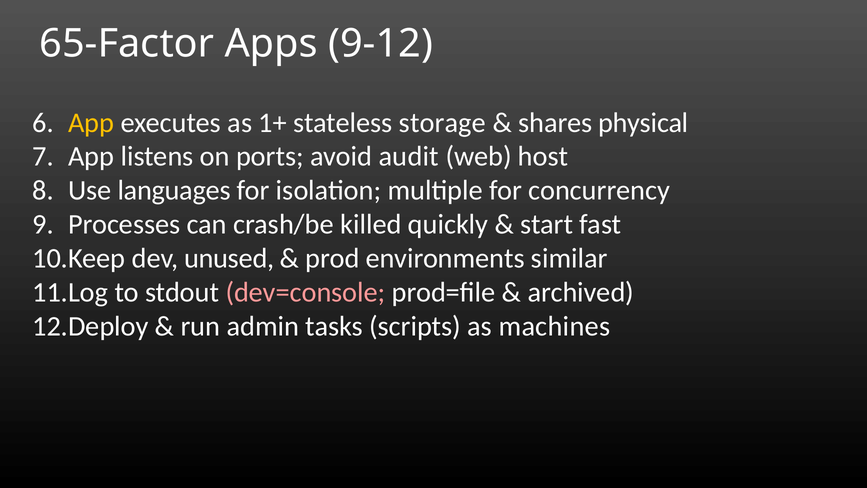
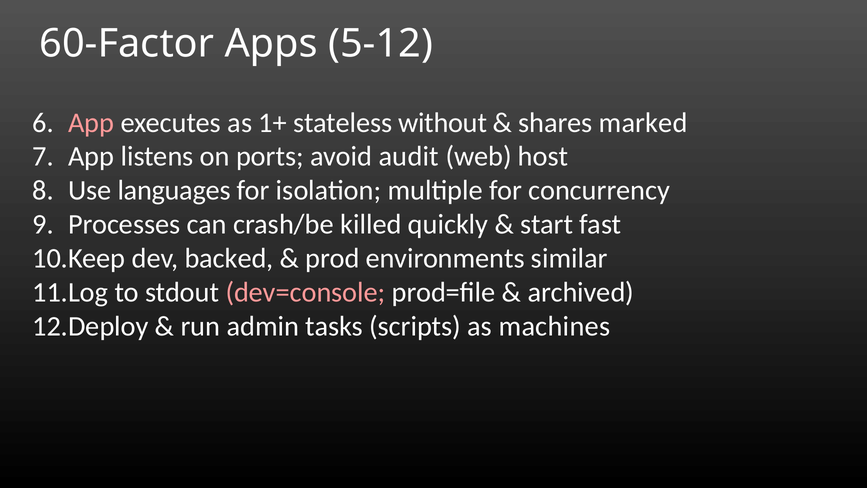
65-Factor: 65-Factor -> 60-Factor (127, 44)
9-12: 9-12 -> 5-12 (381, 44)
App colour: yellow -> pink (91, 123)
storage: storage -> without (443, 123)
physical: physical -> marked (643, 123)
unused: unused -> backed (229, 258)
